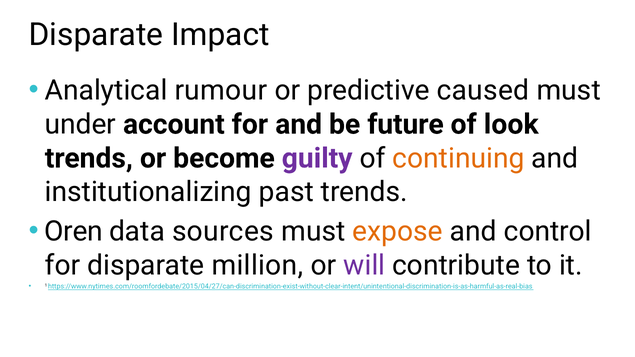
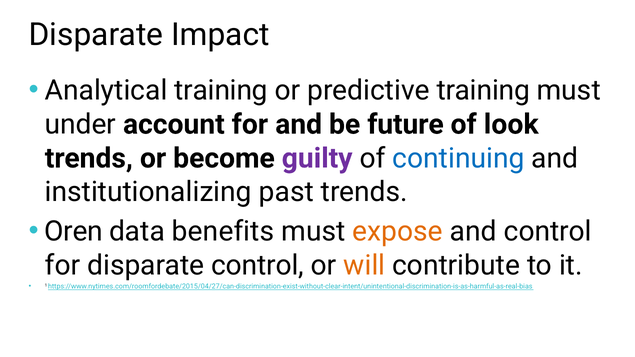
Analytical rumour: rumour -> training (221, 91)
predictive caused: caused -> training (483, 91)
continuing colour: orange -> blue (458, 158)
sources: sources -> benefits (223, 232)
disparate million: million -> control (258, 266)
will colour: purple -> orange (364, 266)
